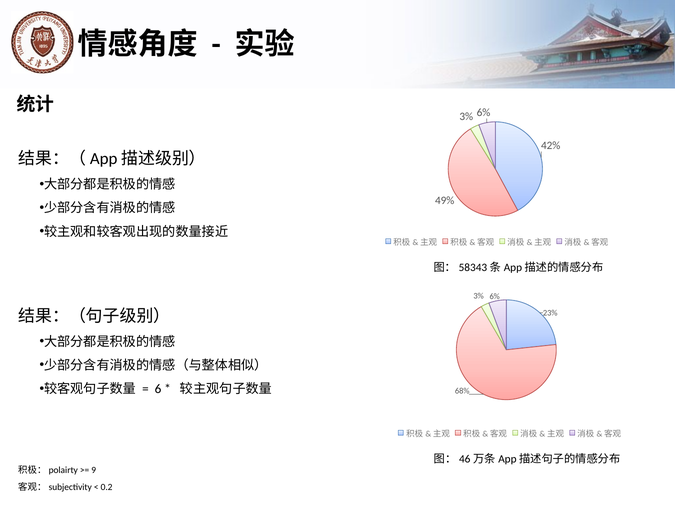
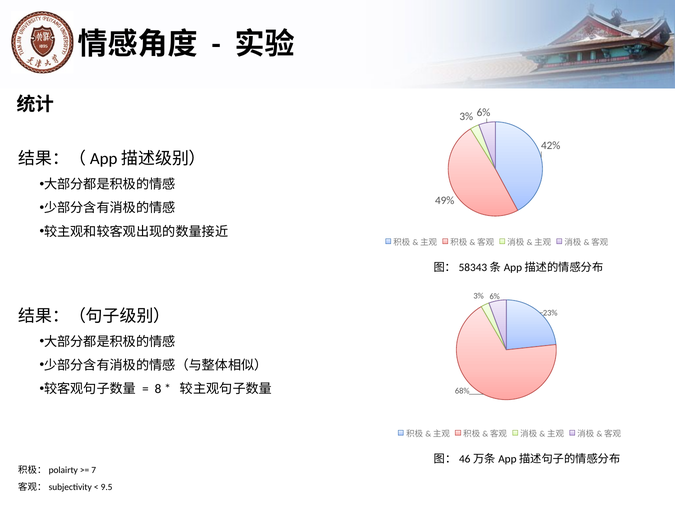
6: 6 -> 8 (158, 389)
9: 9 -> 7 (94, 471)
0.2: 0.2 -> 9.5 (107, 487)
